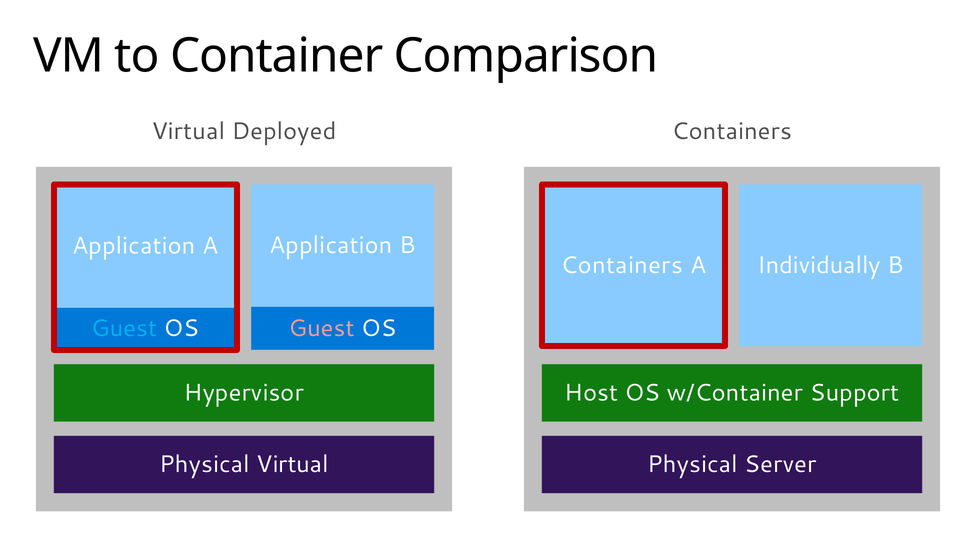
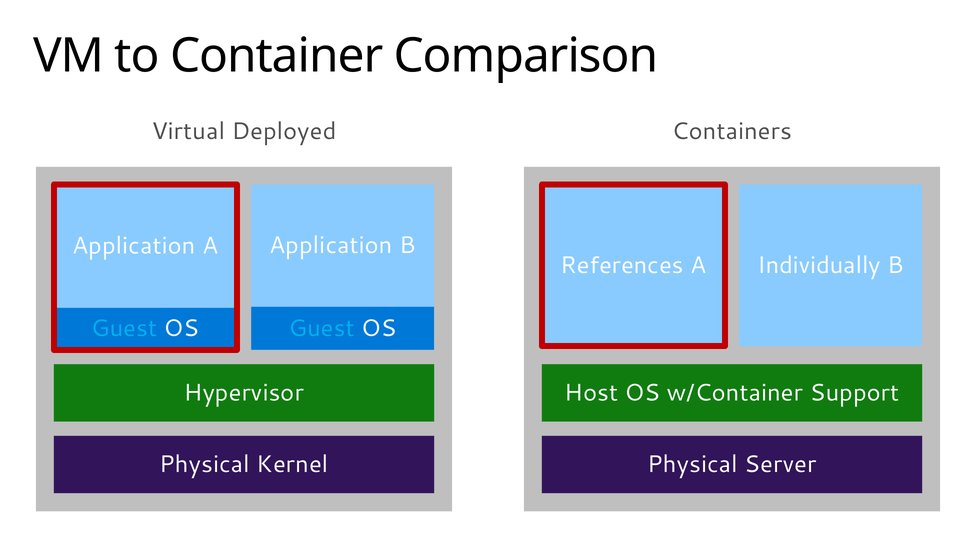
Containers: Containers -> References (622, 265)
Guest colour: pink -> light blue (322, 328)
Physical Virtual: Virtual -> Kernel (292, 464)
